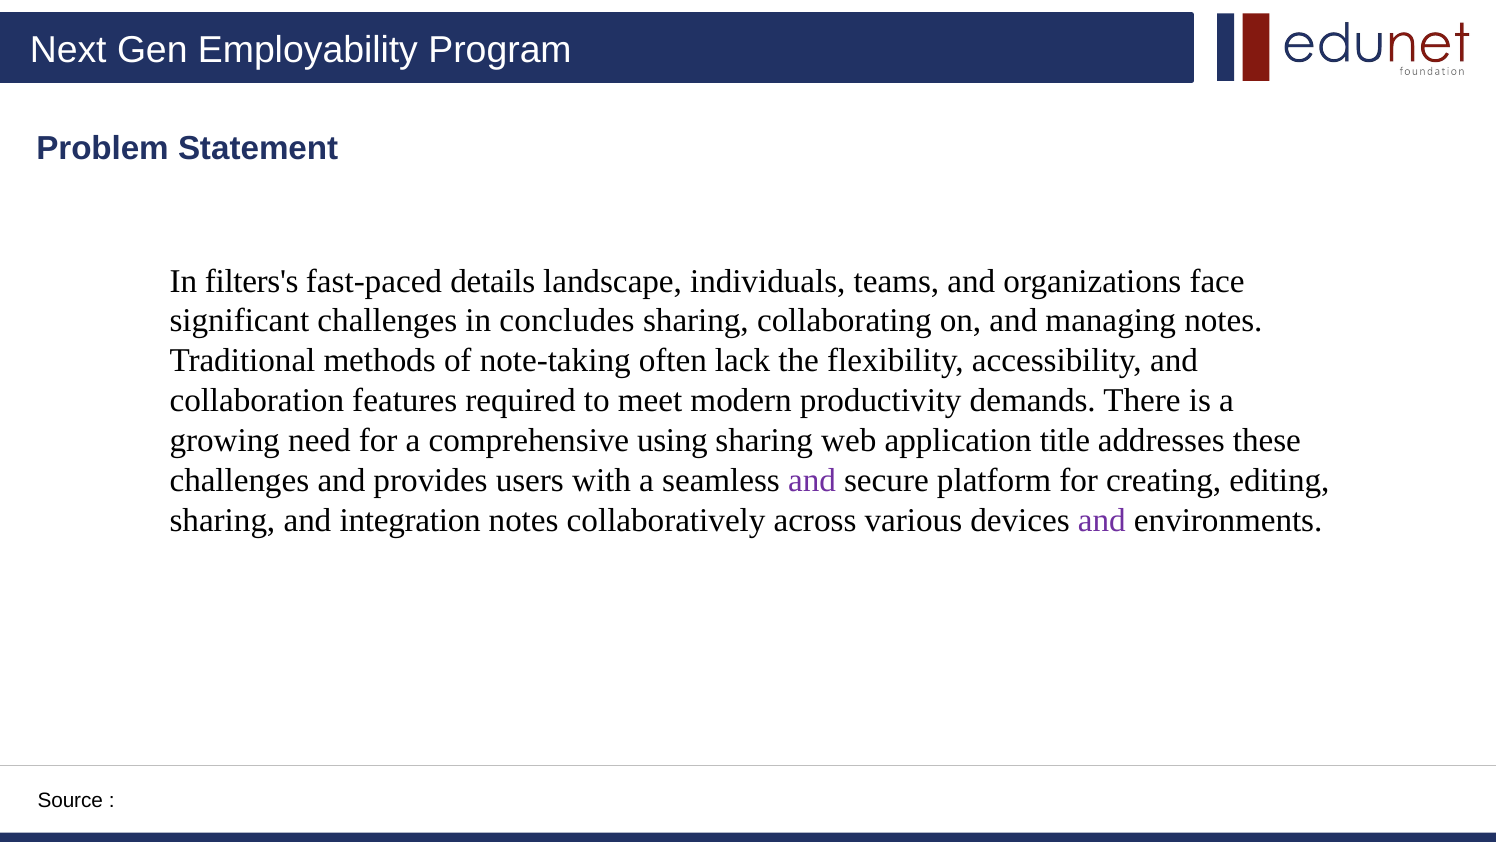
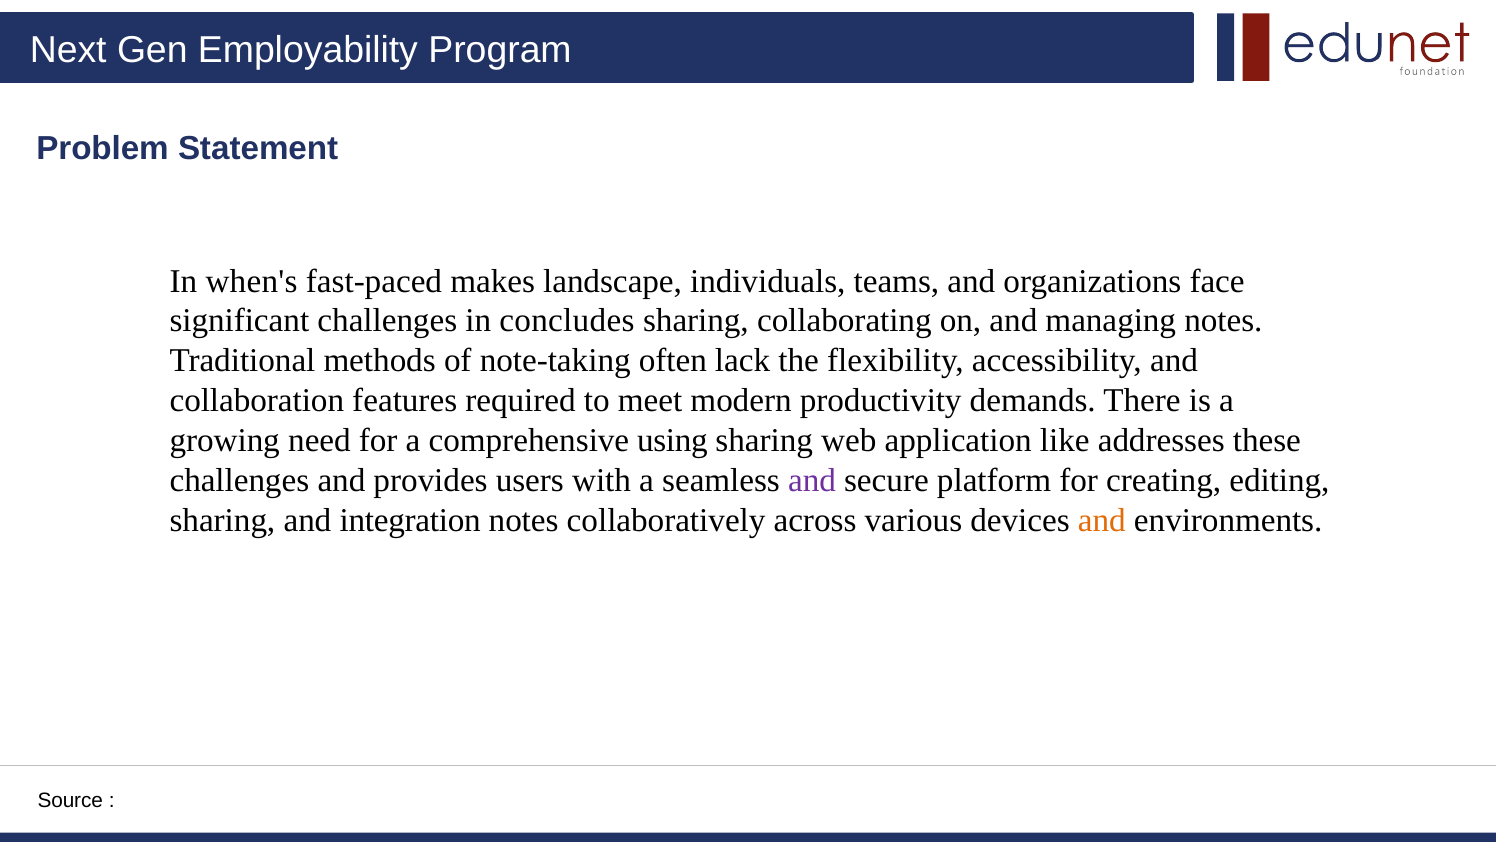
filters's: filters's -> when's (252, 281)
details: details -> makes (493, 281)
title: title -> like (1065, 440)
and colour: purple -> orange (1102, 520)
